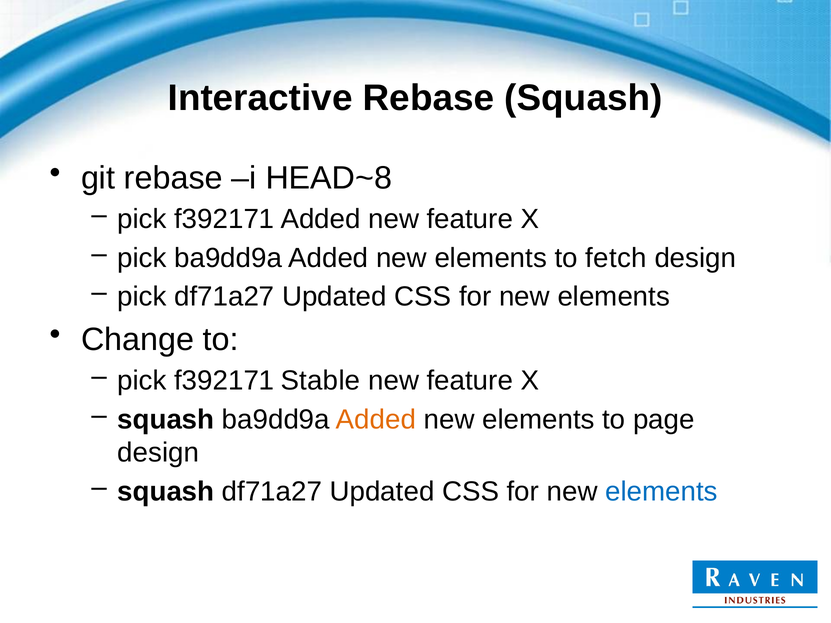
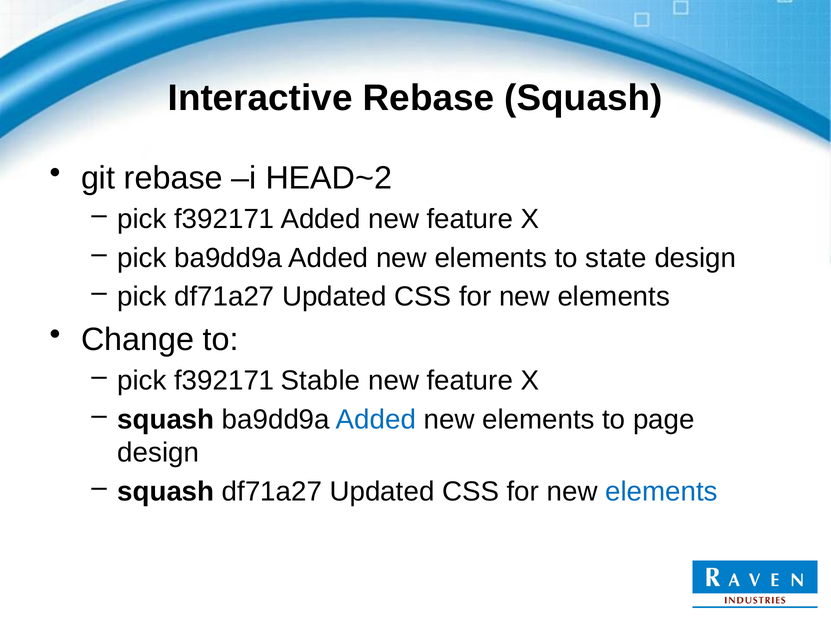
HEAD~8: HEAD~8 -> HEAD~2 (329, 178)
fetch: fetch -> state (616, 258)
Added colour: orange -> blue (376, 420)
